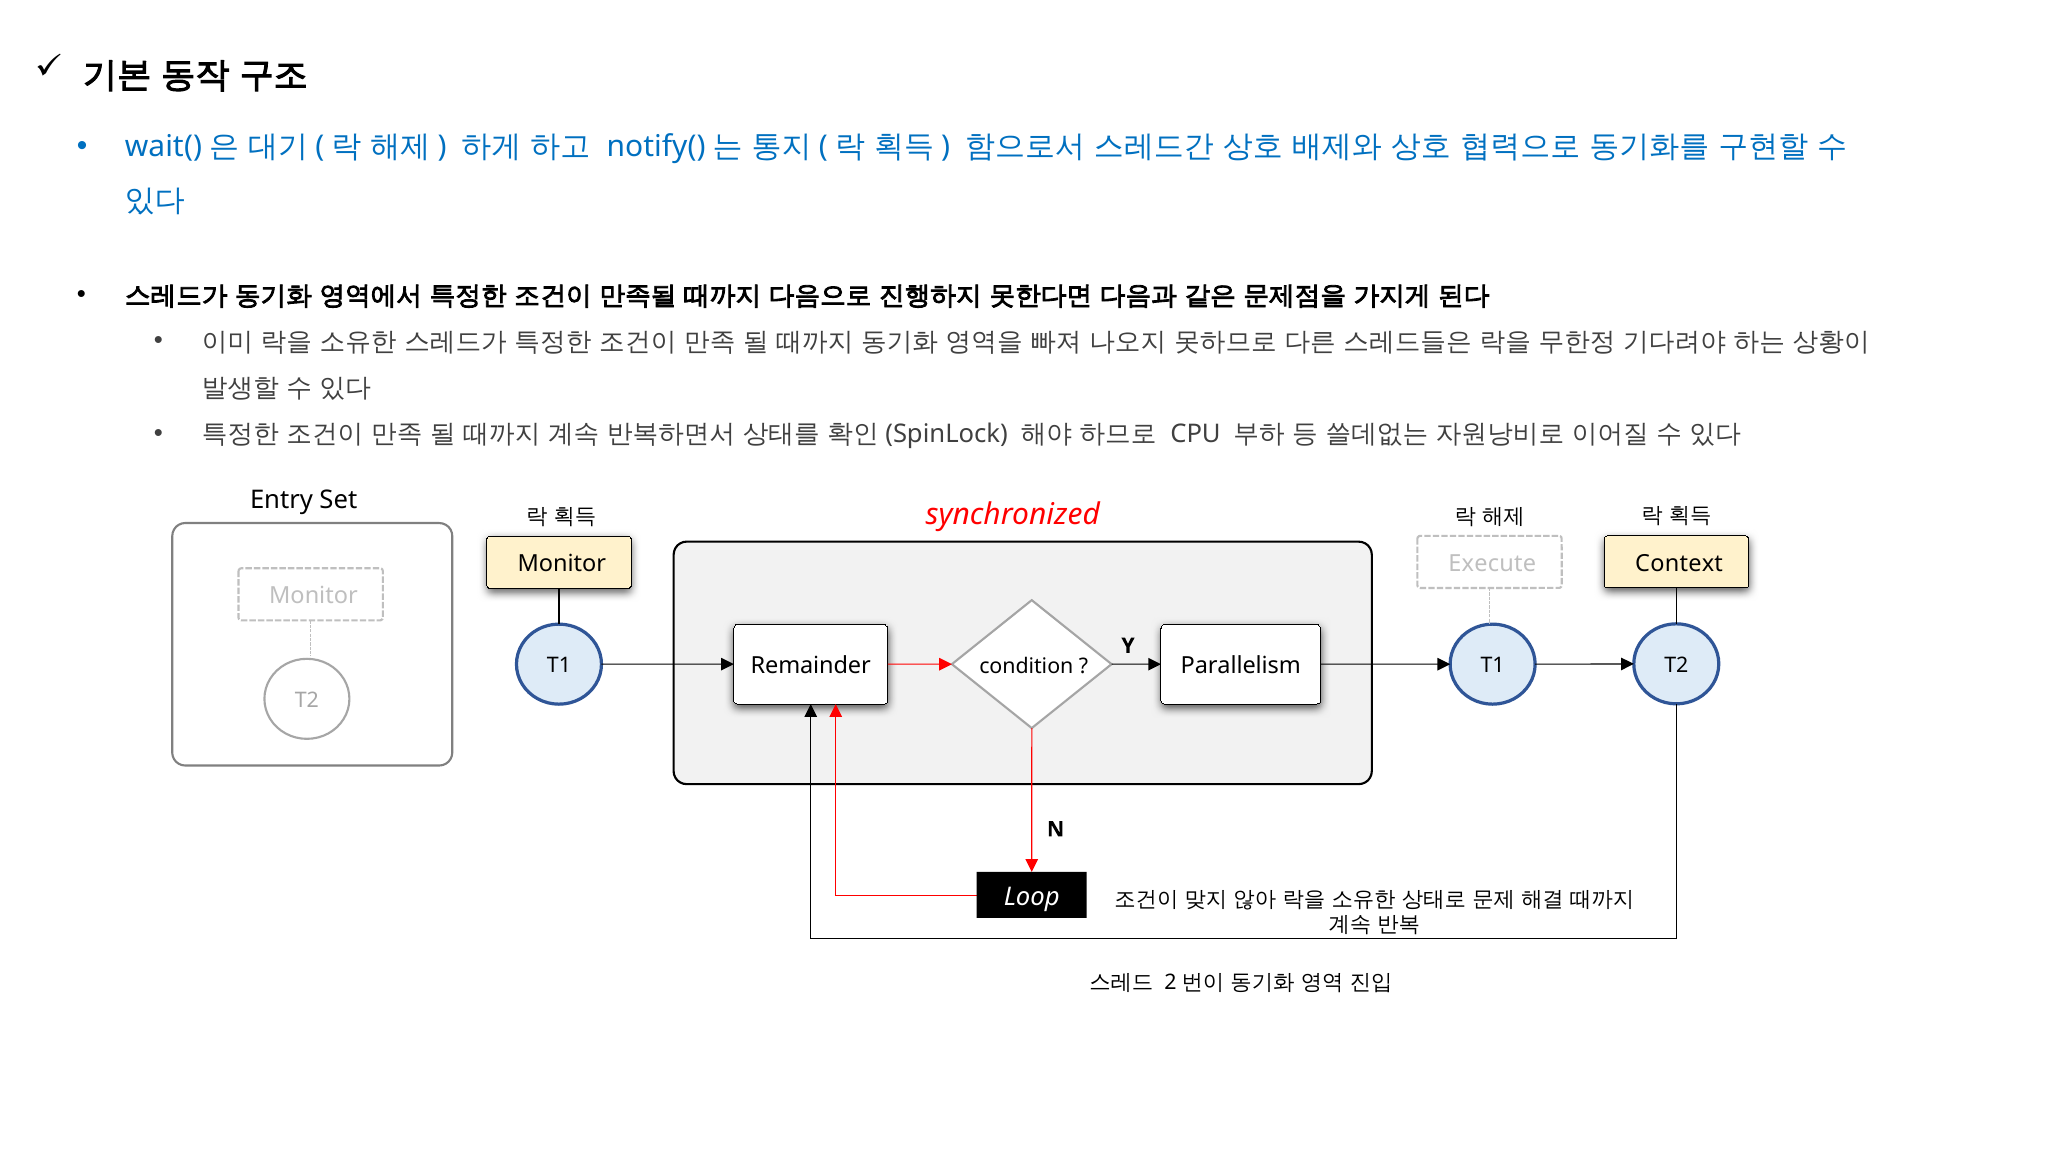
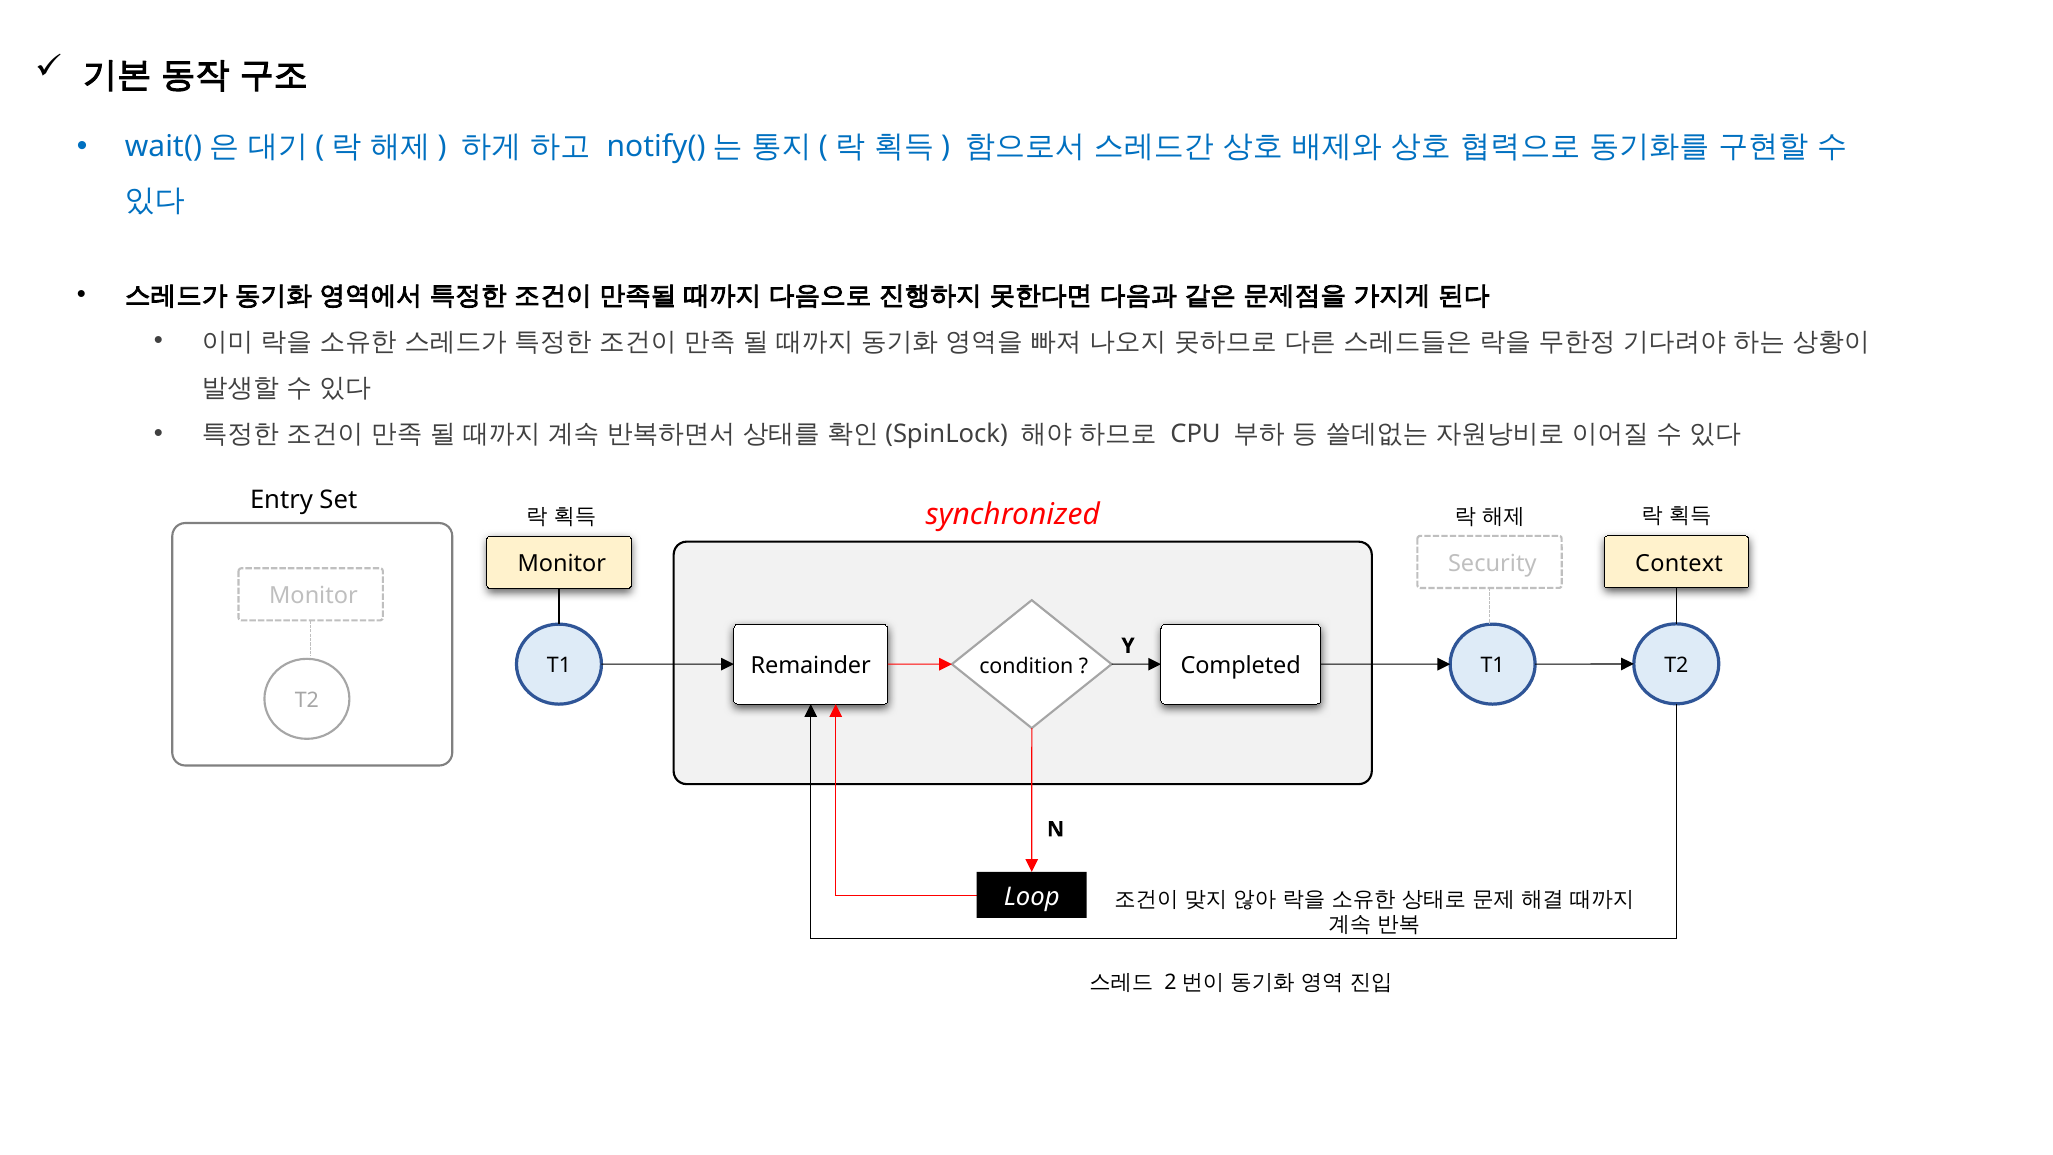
Execute: Execute -> Security (1492, 563)
Parallelism: Parallelism -> Completed (1241, 666)
